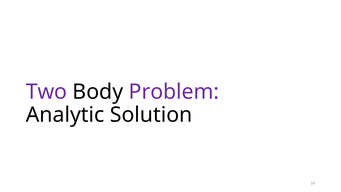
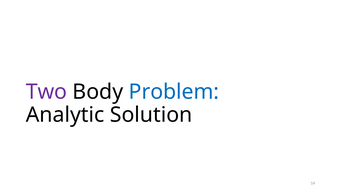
Problem colour: purple -> blue (174, 92)
